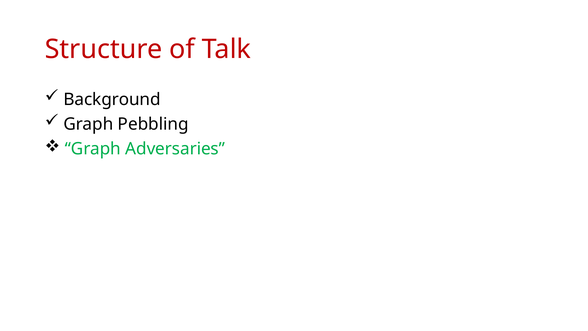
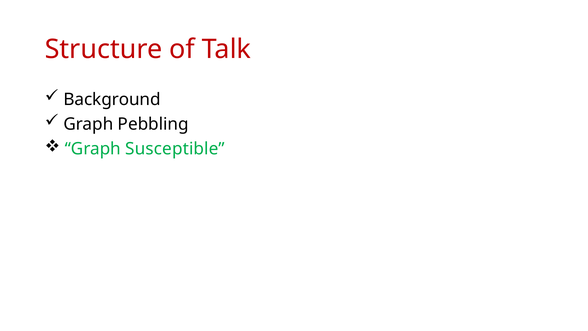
Adversaries: Adversaries -> Susceptible (175, 149)
